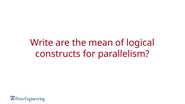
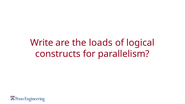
mean: mean -> loads (101, 43)
